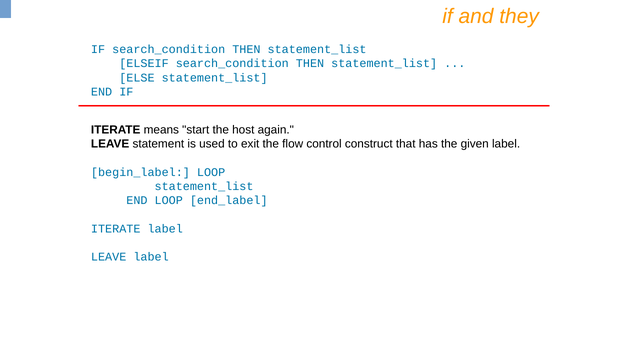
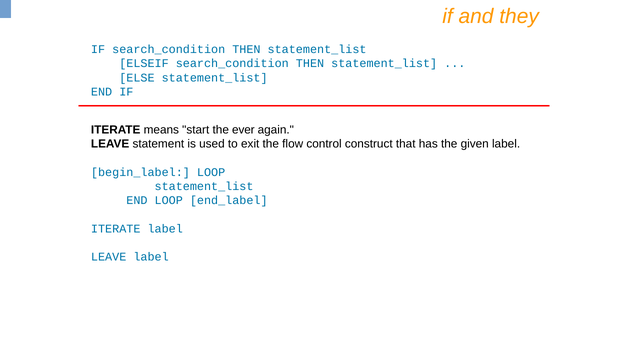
host: host -> ever (243, 130)
